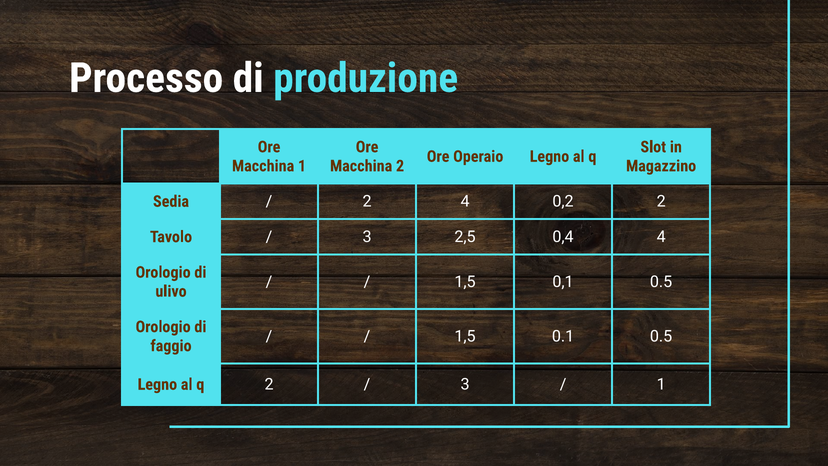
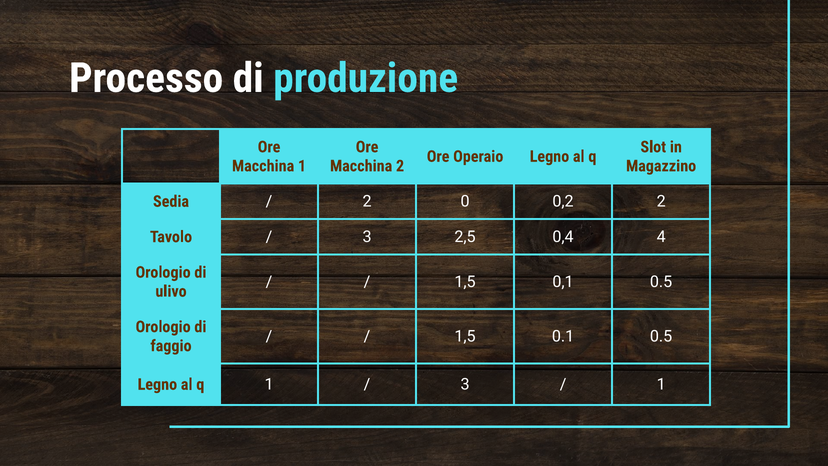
2 4: 4 -> 0 (465, 201)
q 2: 2 -> 1 (269, 384)
